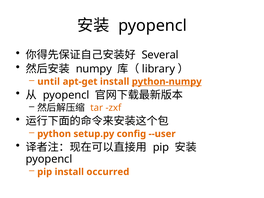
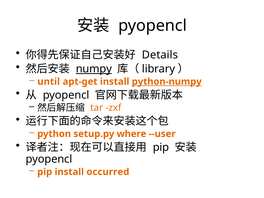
Several: Several -> Details (160, 55)
numpy underline: none -> present (94, 69)
config: config -> where (131, 134)
